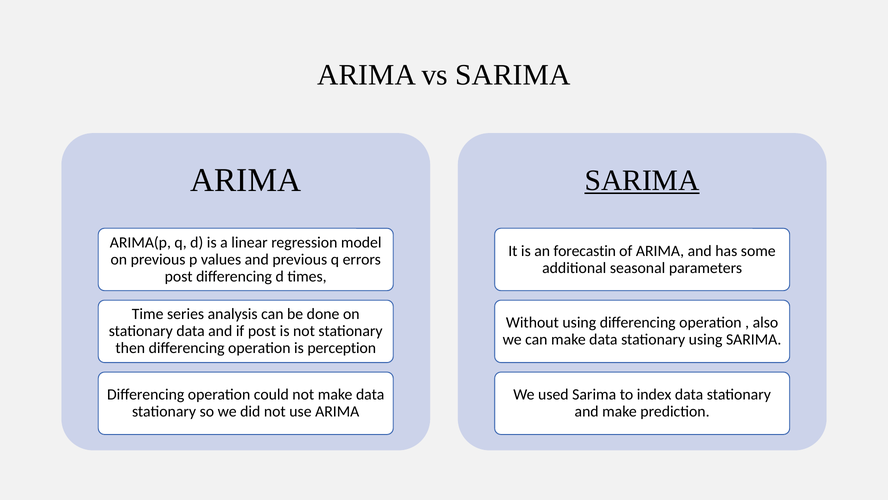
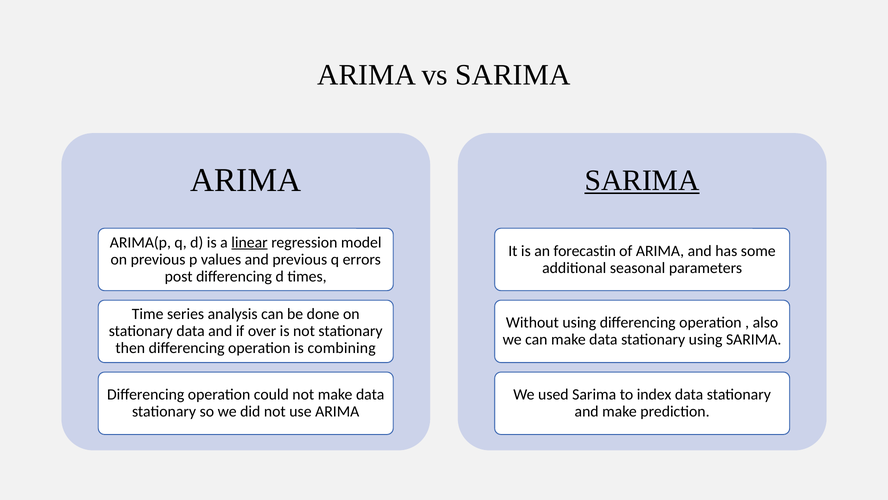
linear underline: none -> present (250, 242)
if post: post -> over (262, 331)
perception: perception -> combining (342, 348)
